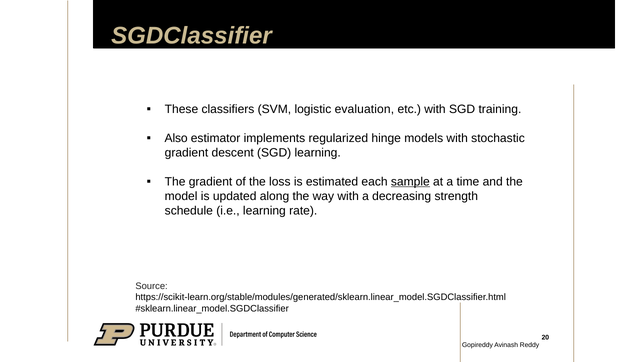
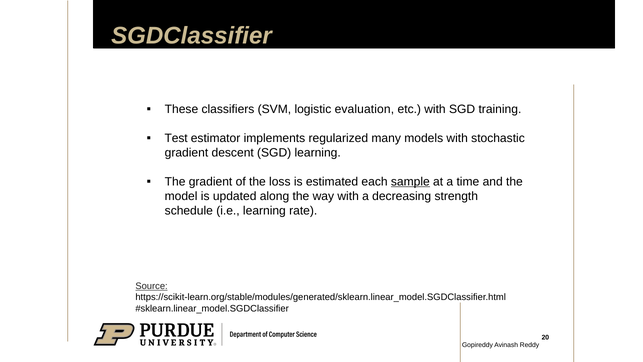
Also: Also -> Test (176, 138)
hinge: hinge -> many (386, 138)
Source underline: none -> present (152, 286)
